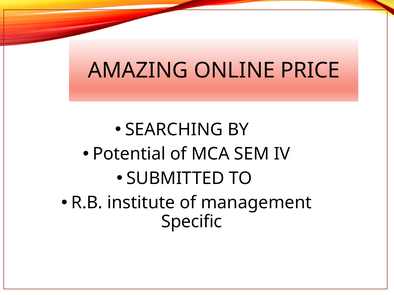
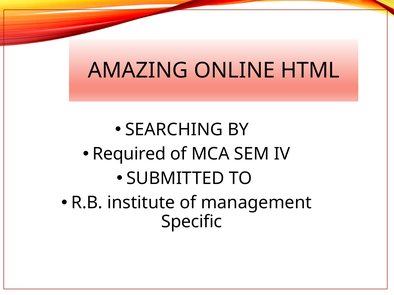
PRICE: PRICE -> HTML (310, 70)
Potential: Potential -> Required (129, 154)
